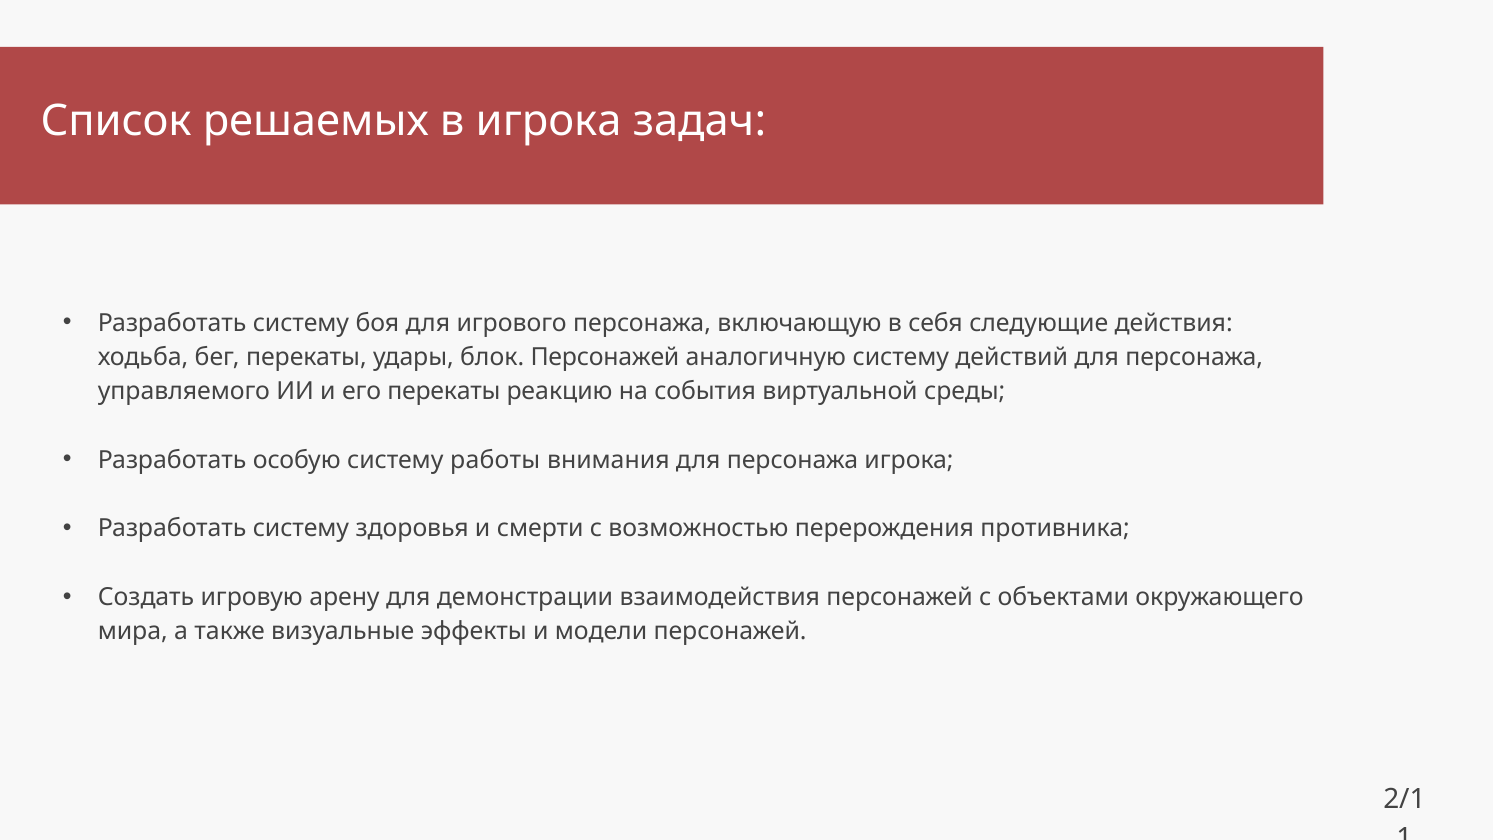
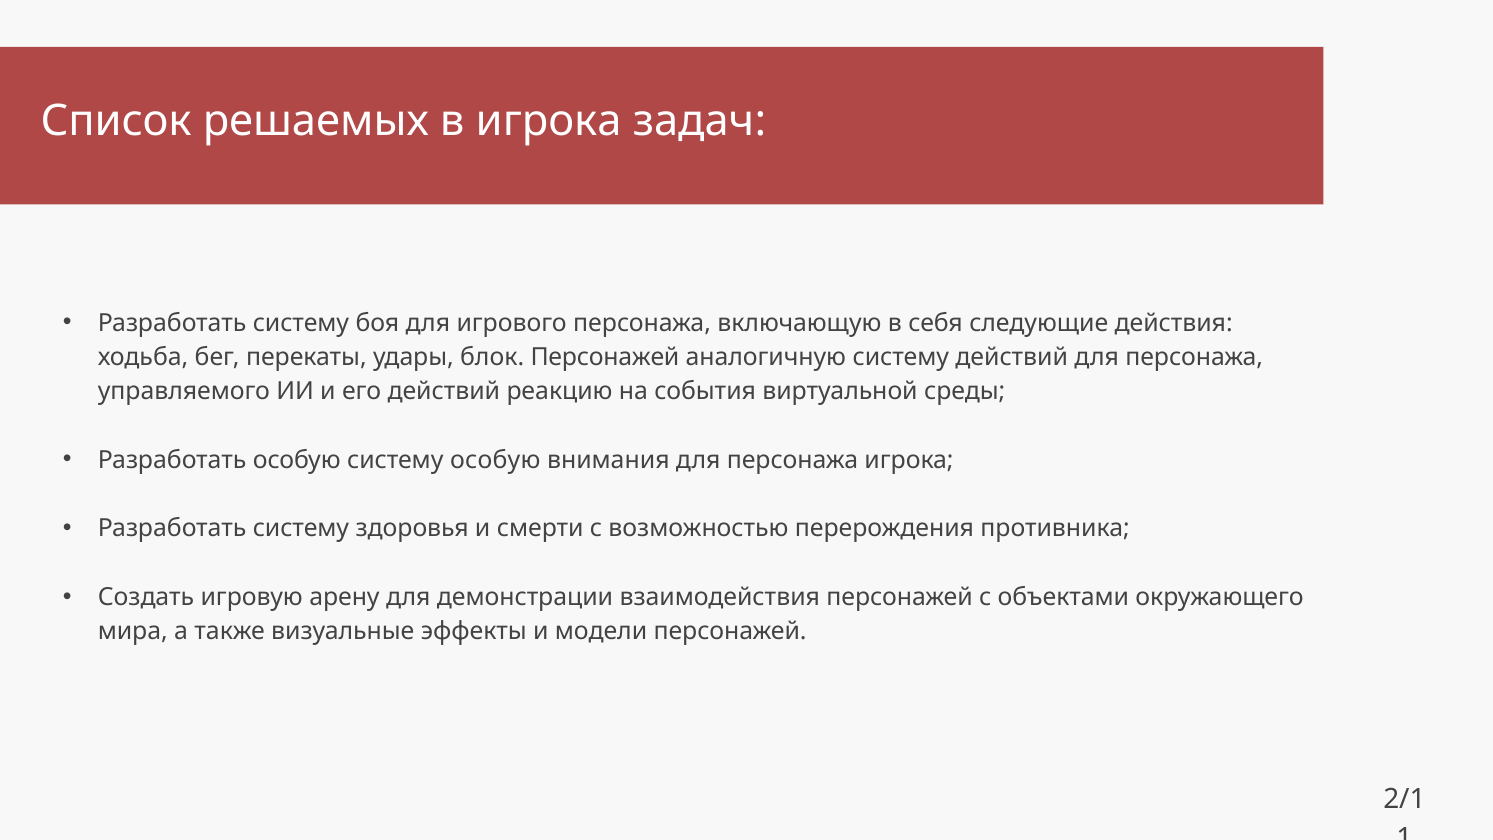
его перекаты: перекаты -> действий (444, 391)
систему работы: работы -> особую (495, 460)
